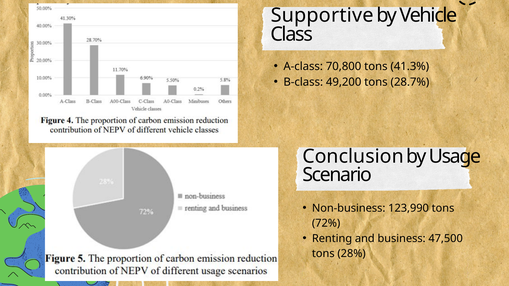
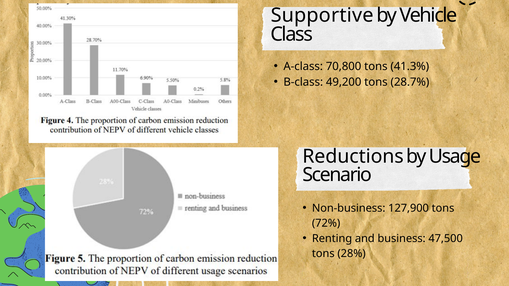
Conclusion: Conclusion -> Reductions (353, 157)
123,990: 123,990 -> 127,900 (409, 208)
